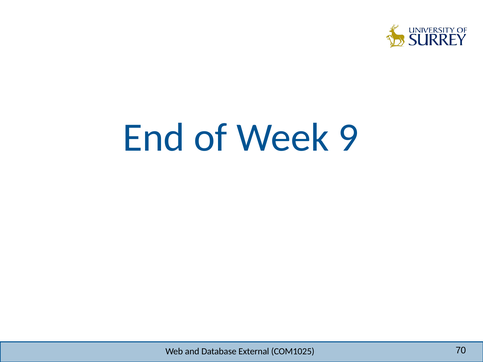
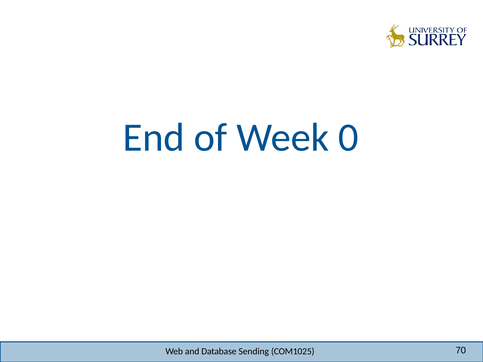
9: 9 -> 0 (348, 138)
External: External -> Sending (254, 352)
